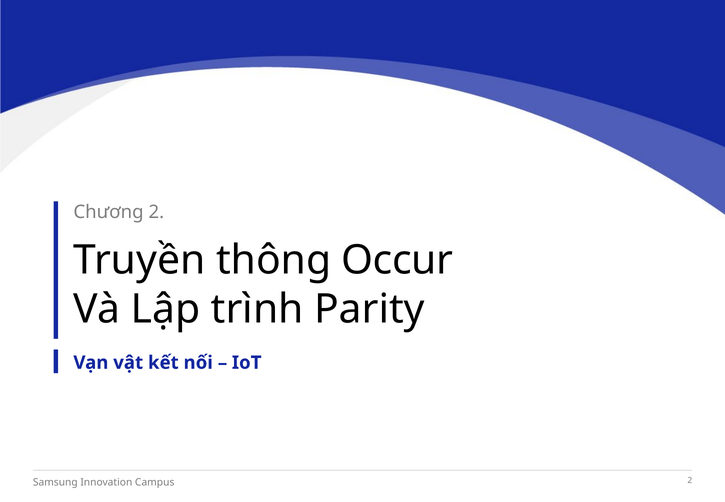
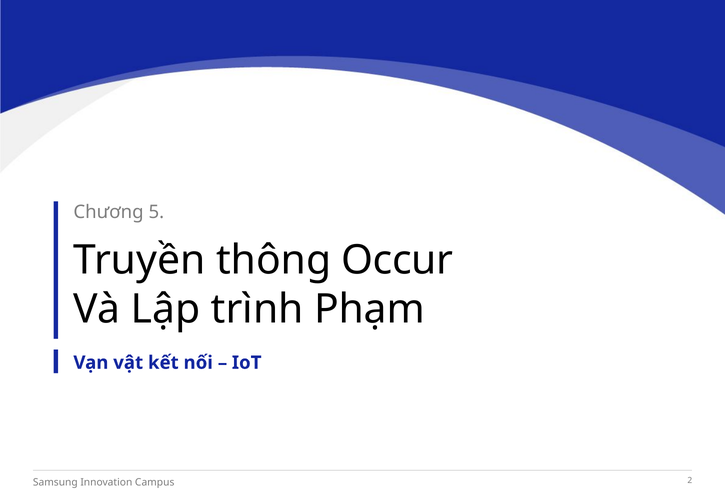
Chương 2: 2 -> 5 (156, 212)
Parity: Parity -> Phạm (370, 309)
